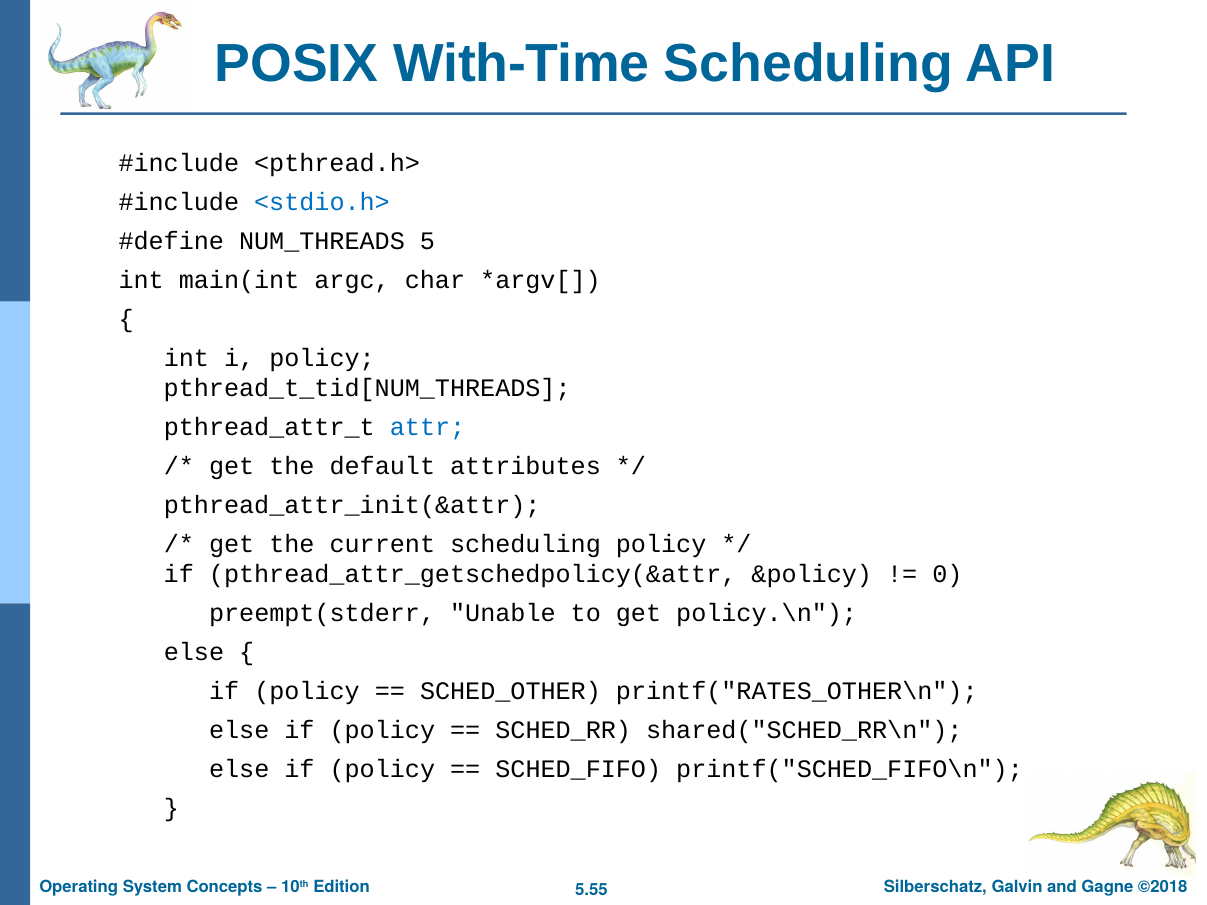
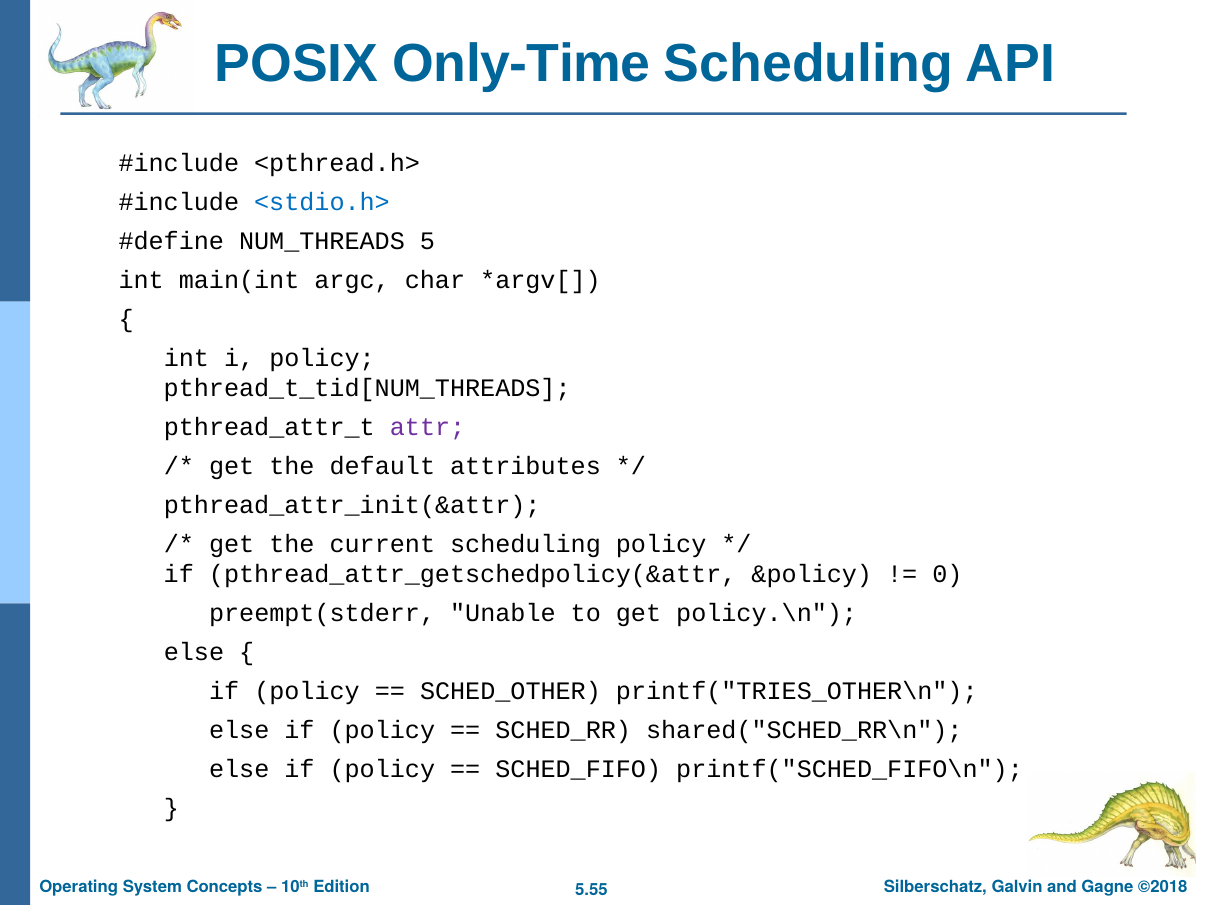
With-Time: With-Time -> Only-Time (522, 64)
attr colour: blue -> purple (428, 428)
printf("RATES_OTHER\n: printf("RATES_OTHER\n -> printf("TRIES_OTHER\n (797, 692)
